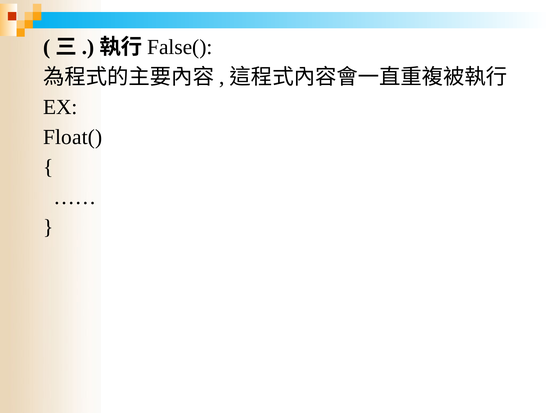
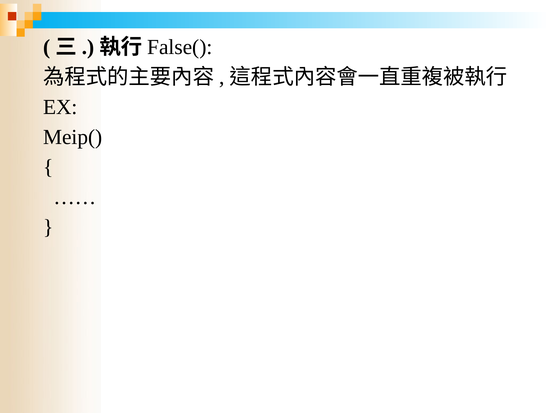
Float(: Float( -> Meip( (73, 137)
